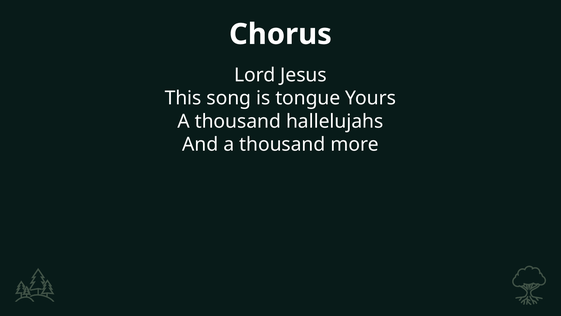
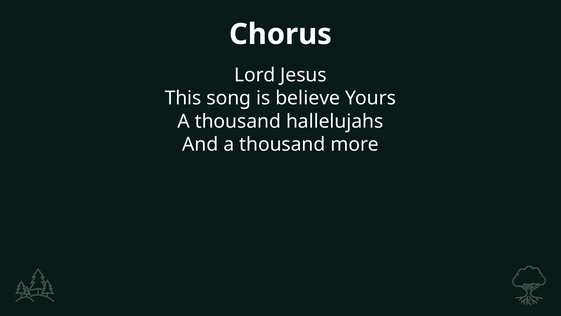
tongue: tongue -> believe (308, 98)
